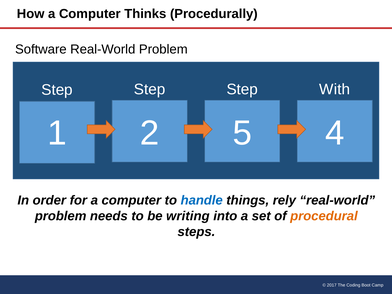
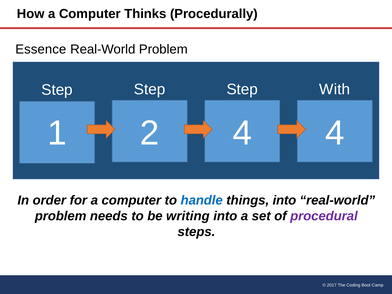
Software: Software -> Essence (41, 49)
2 5: 5 -> 4 (242, 133)
things rely: rely -> into (284, 200)
procedural colour: orange -> purple (324, 216)
